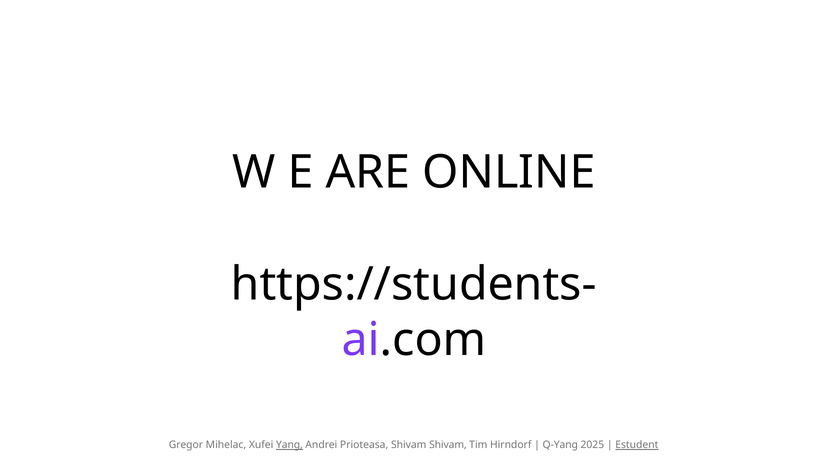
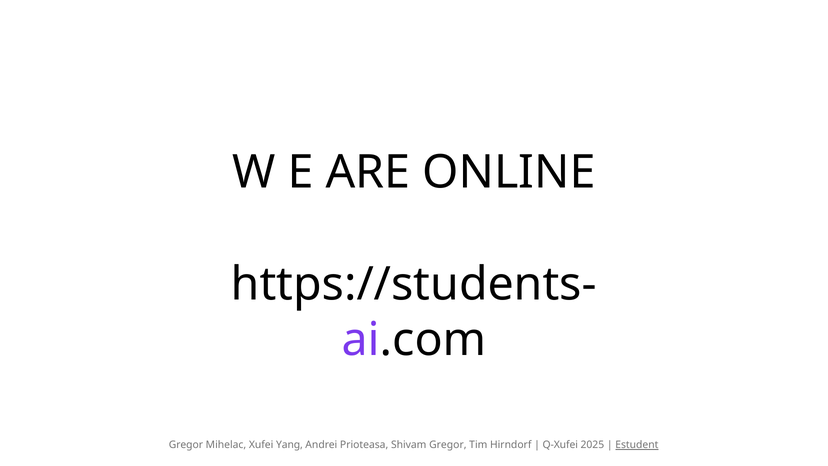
Yang underline: present -> none (289, 445)
Shivam Shivam: Shivam -> Gregor (448, 445)
Q-Yang: Q-Yang -> Q-Xufei (560, 445)
